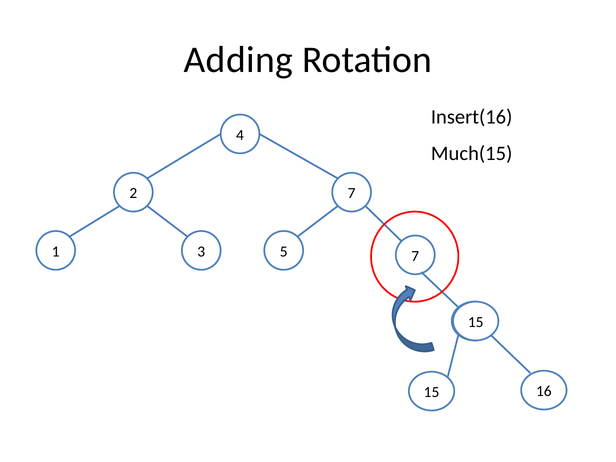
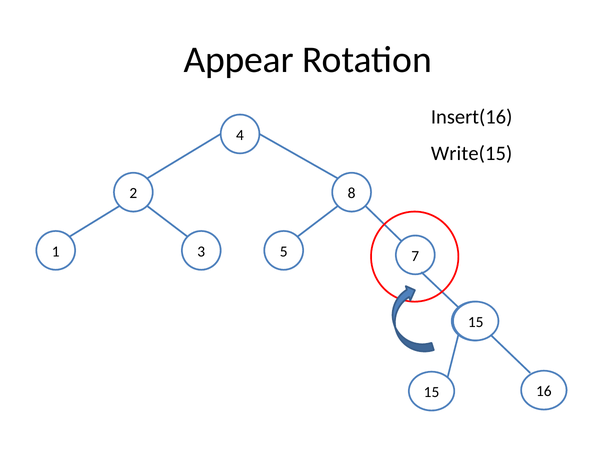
Adding: Adding -> Appear (239, 60)
Much(15: Much(15 -> Write(15 (472, 154)
2 7: 7 -> 8 (352, 193)
